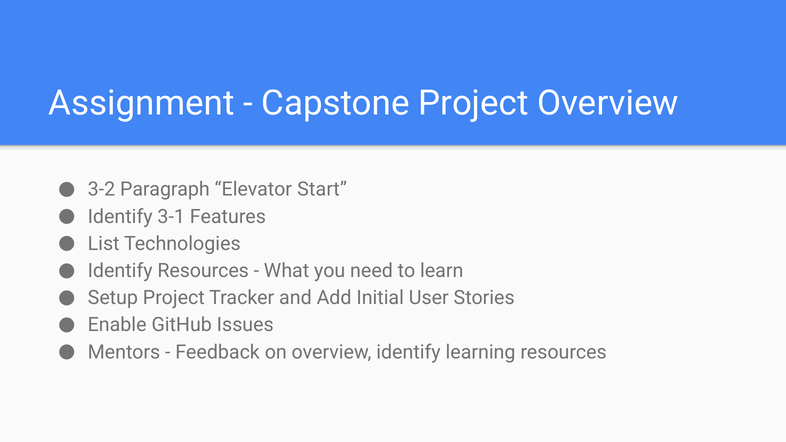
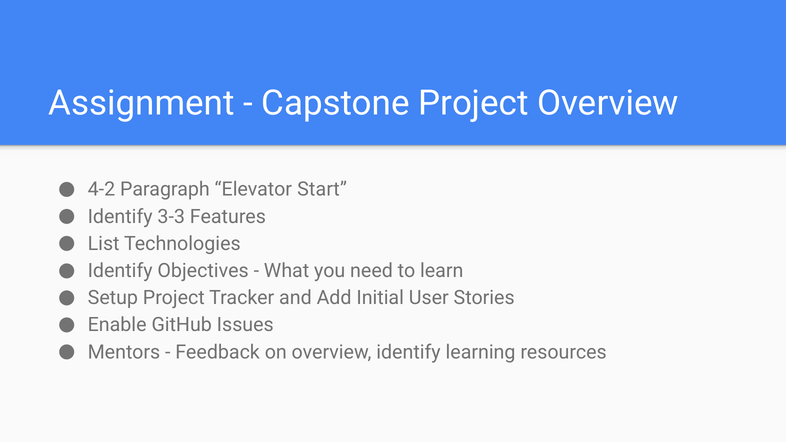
3-2: 3-2 -> 4-2 (101, 190)
3-1: 3-1 -> 3-3 (171, 217)
Identify Resources: Resources -> Objectives (203, 271)
